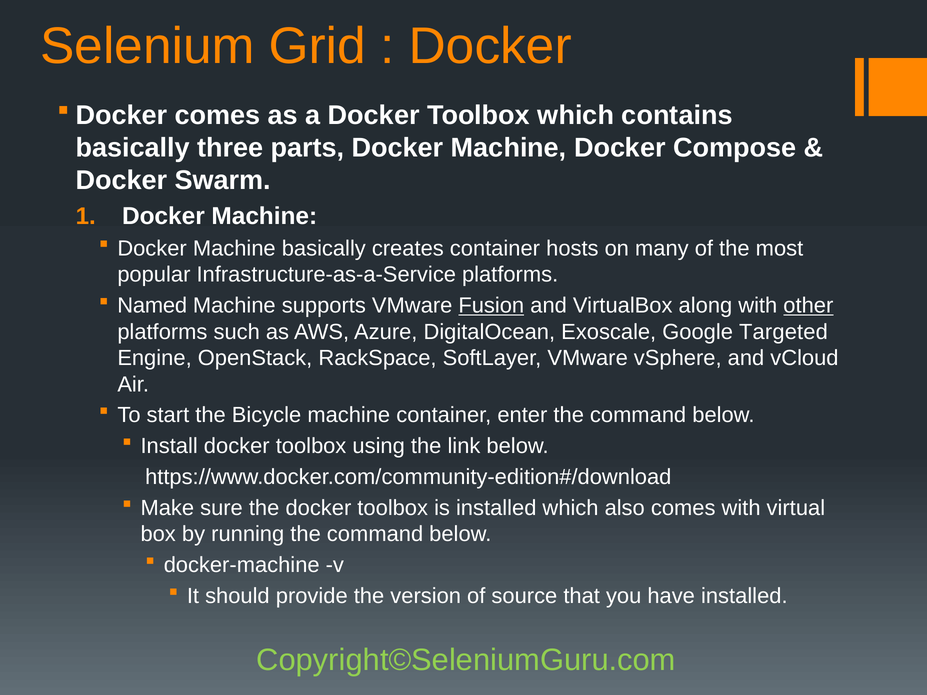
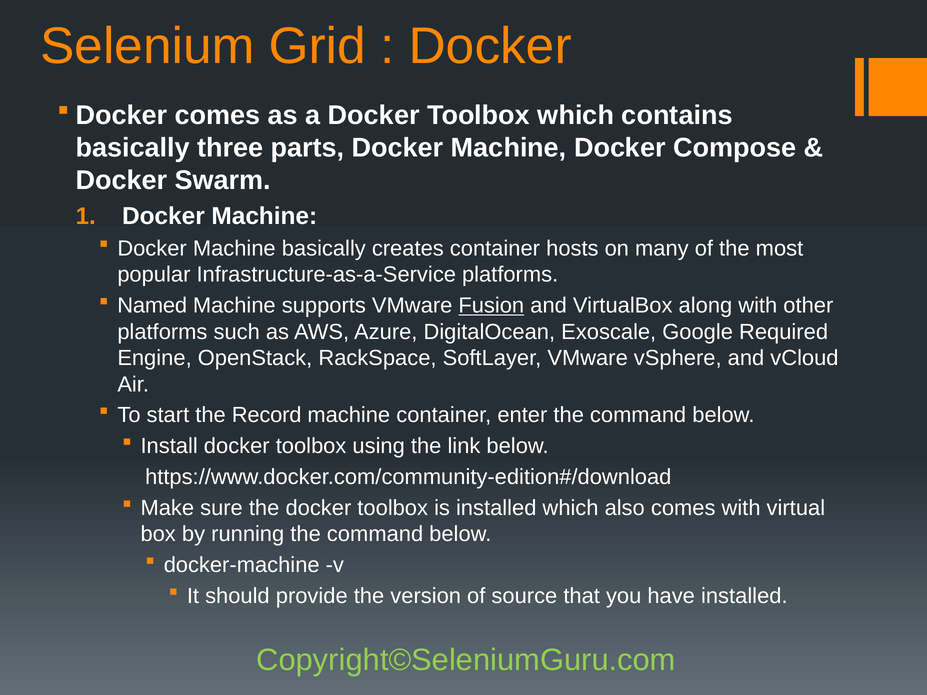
other underline: present -> none (808, 306)
Targeted: Targeted -> Required (784, 332)
Bicycle: Bicycle -> Record (267, 415)
